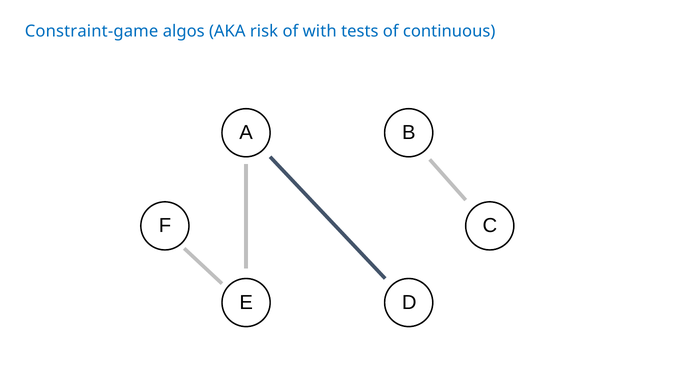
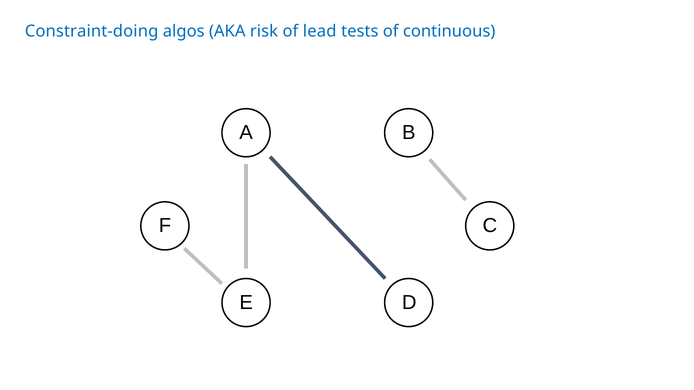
Constraint-game: Constraint-game -> Constraint-doing (92, 32)
with: with -> lead (320, 32)
